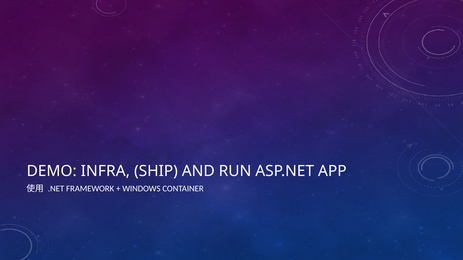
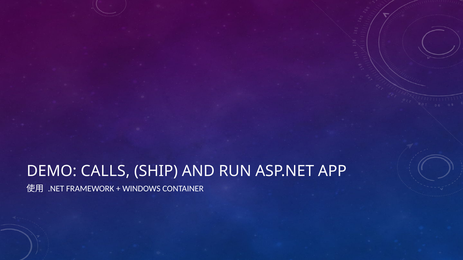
INFRA: INFRA -> CALLS (105, 171)
